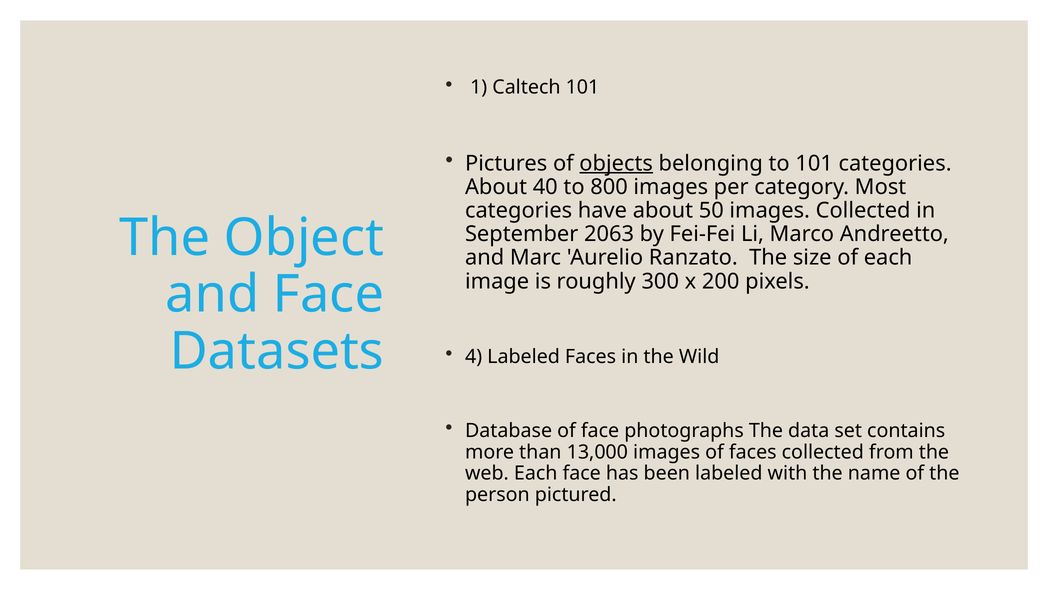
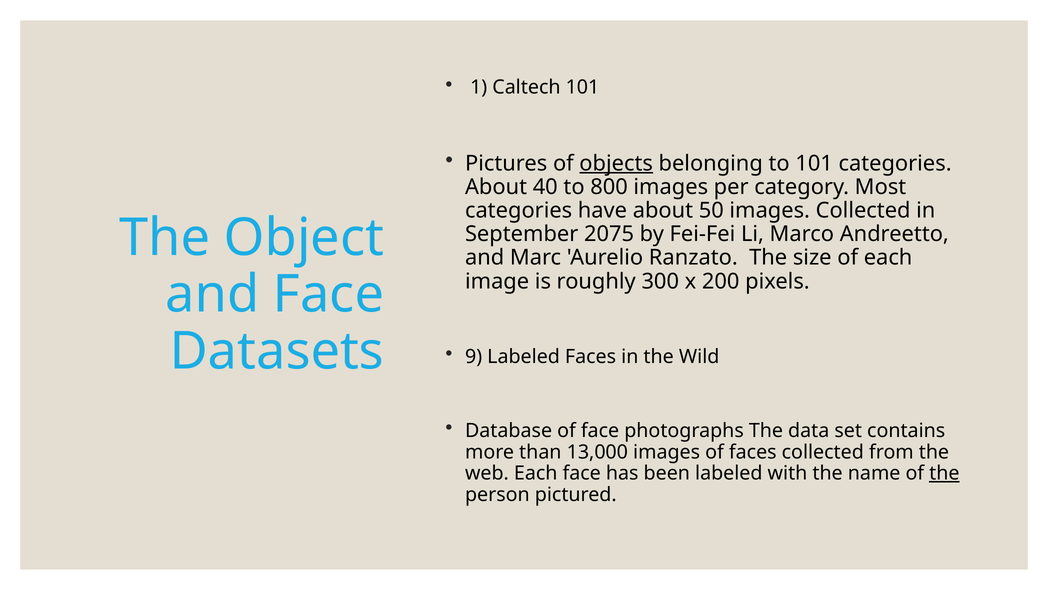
2063: 2063 -> 2075 (609, 234)
4: 4 -> 9 (474, 356)
the underline: none -> present (944, 473)
